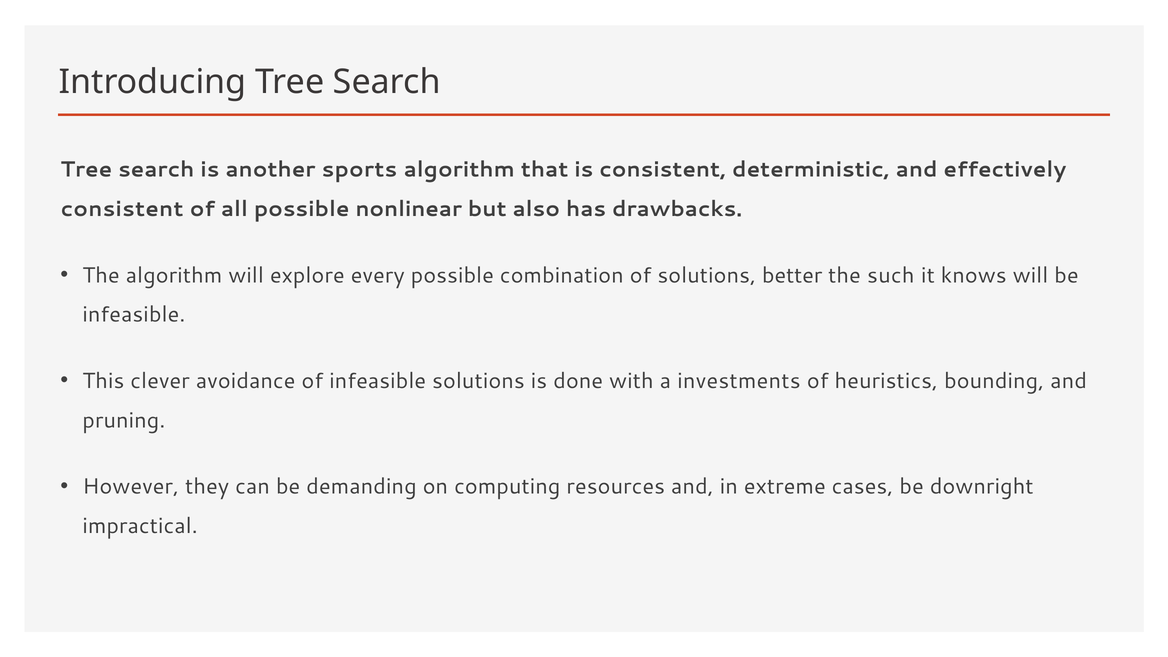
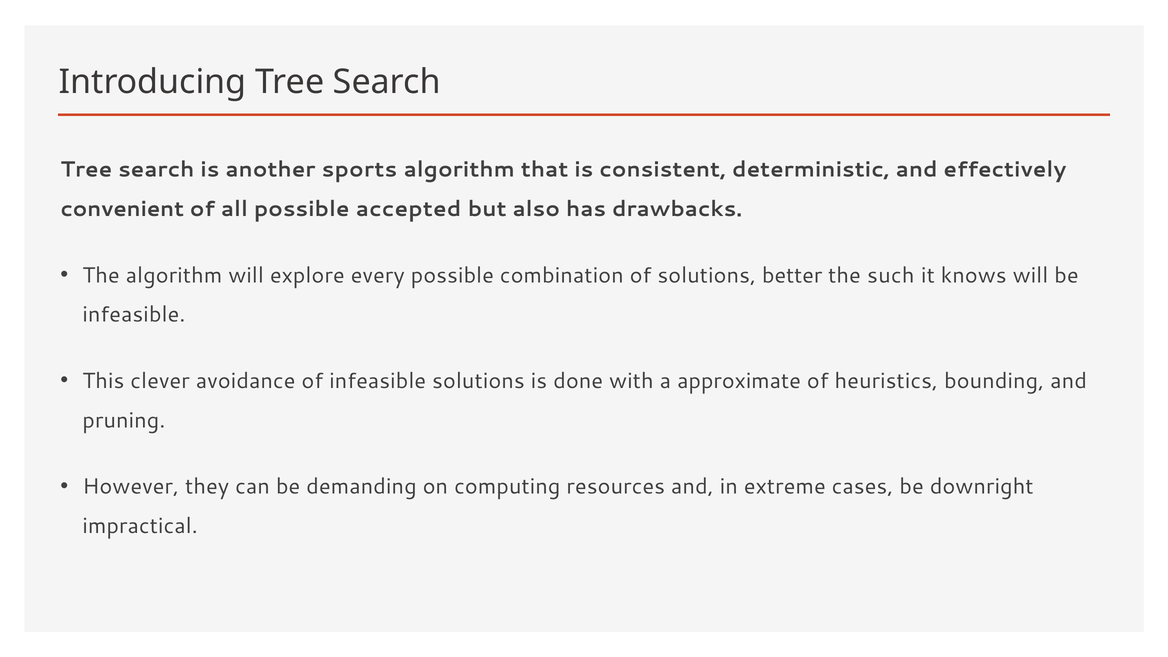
consistent: consistent -> convenient (122, 209)
nonlinear: nonlinear -> accepted (409, 209)
investments: investments -> approximate (739, 381)
